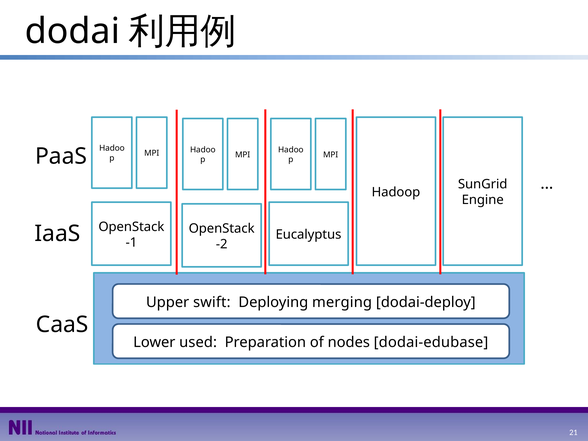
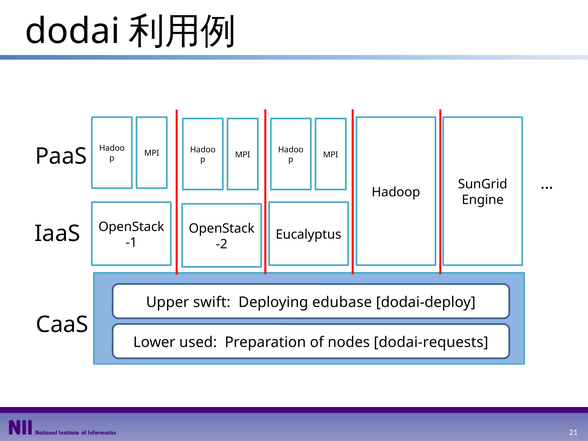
merging: merging -> edubase (342, 302)
dodai-edubase: dodai-edubase -> dodai-requests (431, 342)
